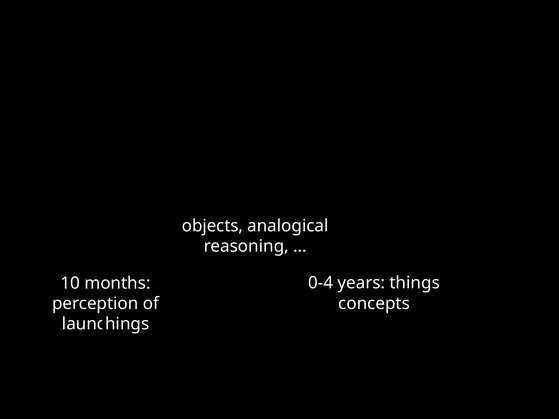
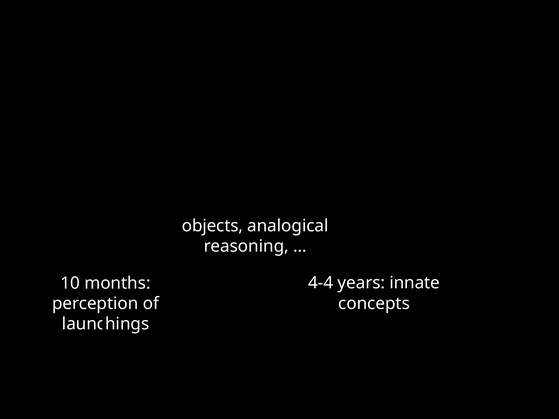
0-4: 0-4 -> 4-4 (321, 283)
things: things -> innate (415, 283)
